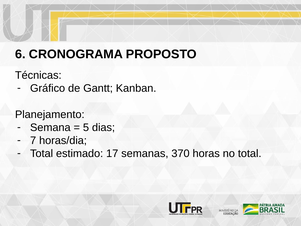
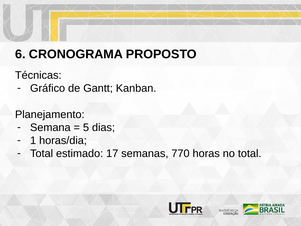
7: 7 -> 1 (33, 140)
370: 370 -> 770 (180, 153)
